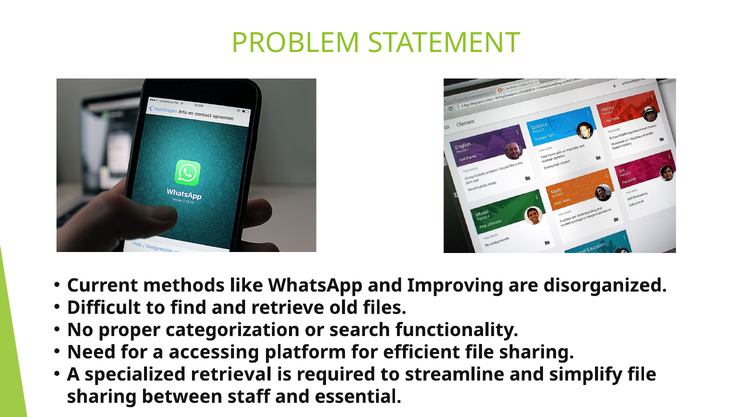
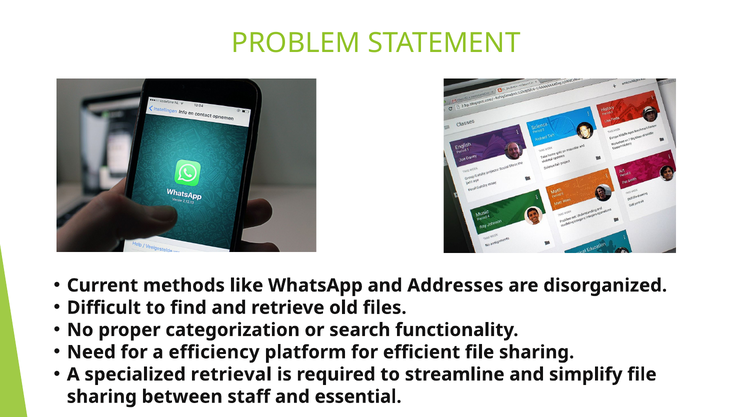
Improving: Improving -> Addresses (455, 286)
accessing: accessing -> efficiency (214, 353)
